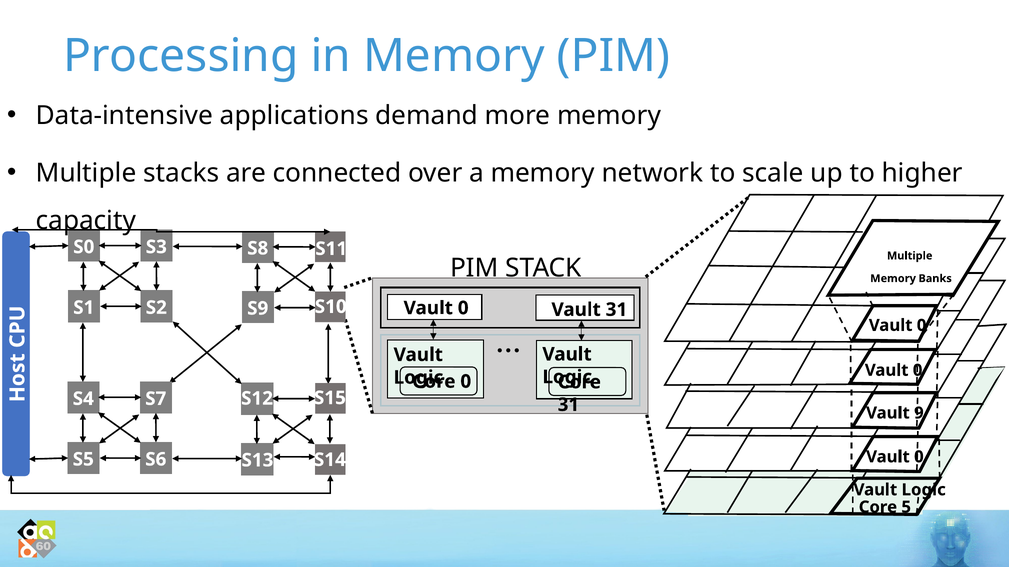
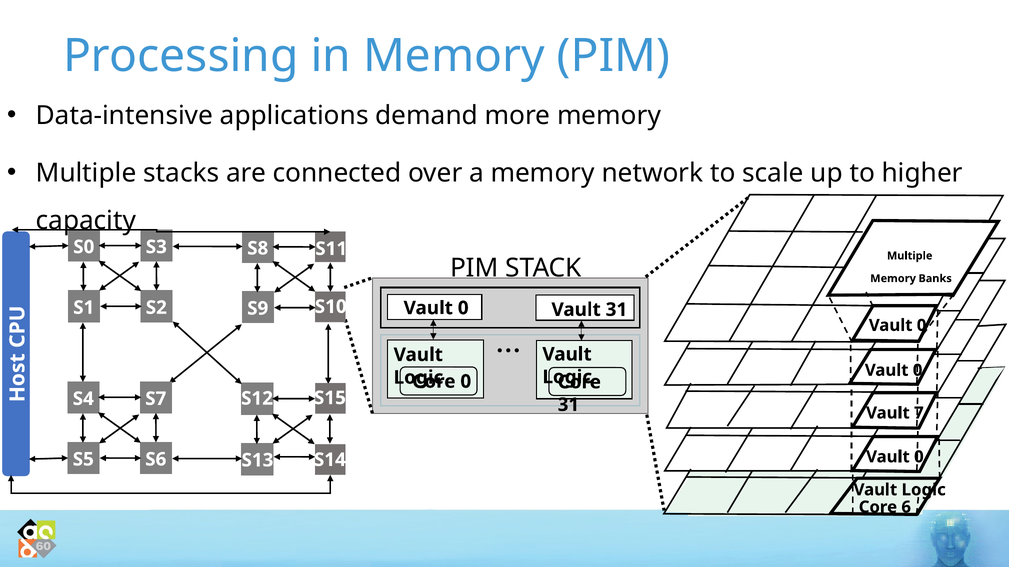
9: 9 -> 7 (919, 413)
5: 5 -> 6 (906, 508)
